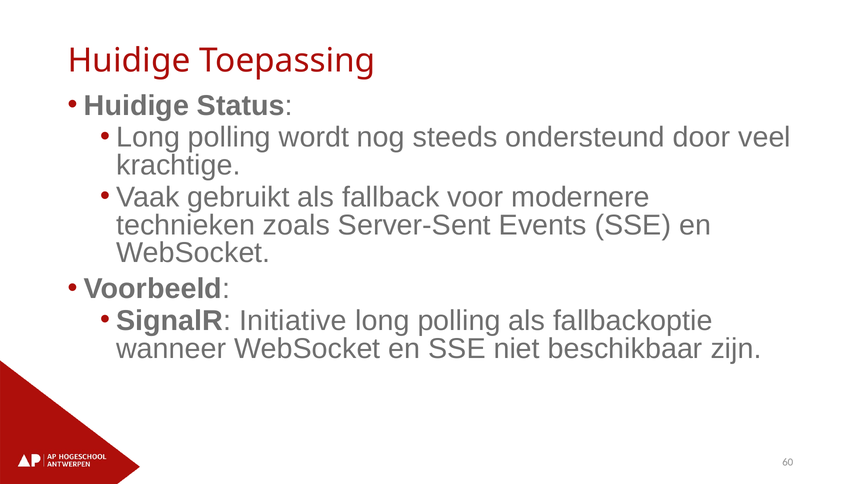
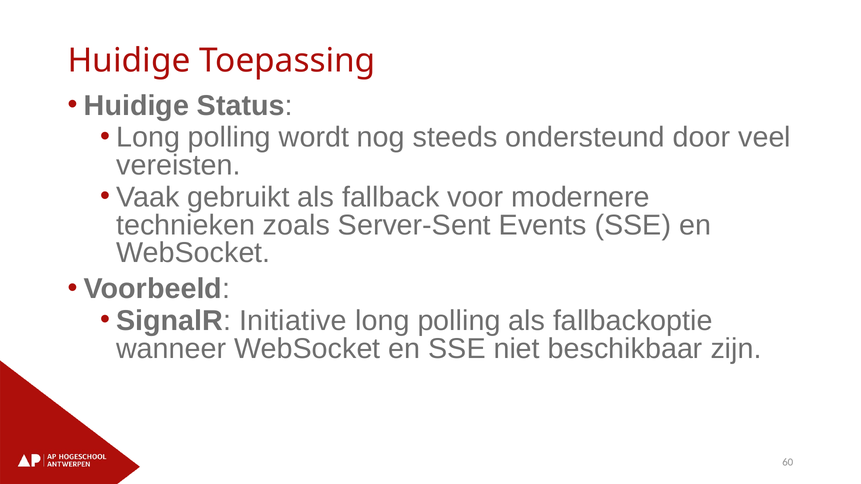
krachtige: krachtige -> vereisten (178, 165)
